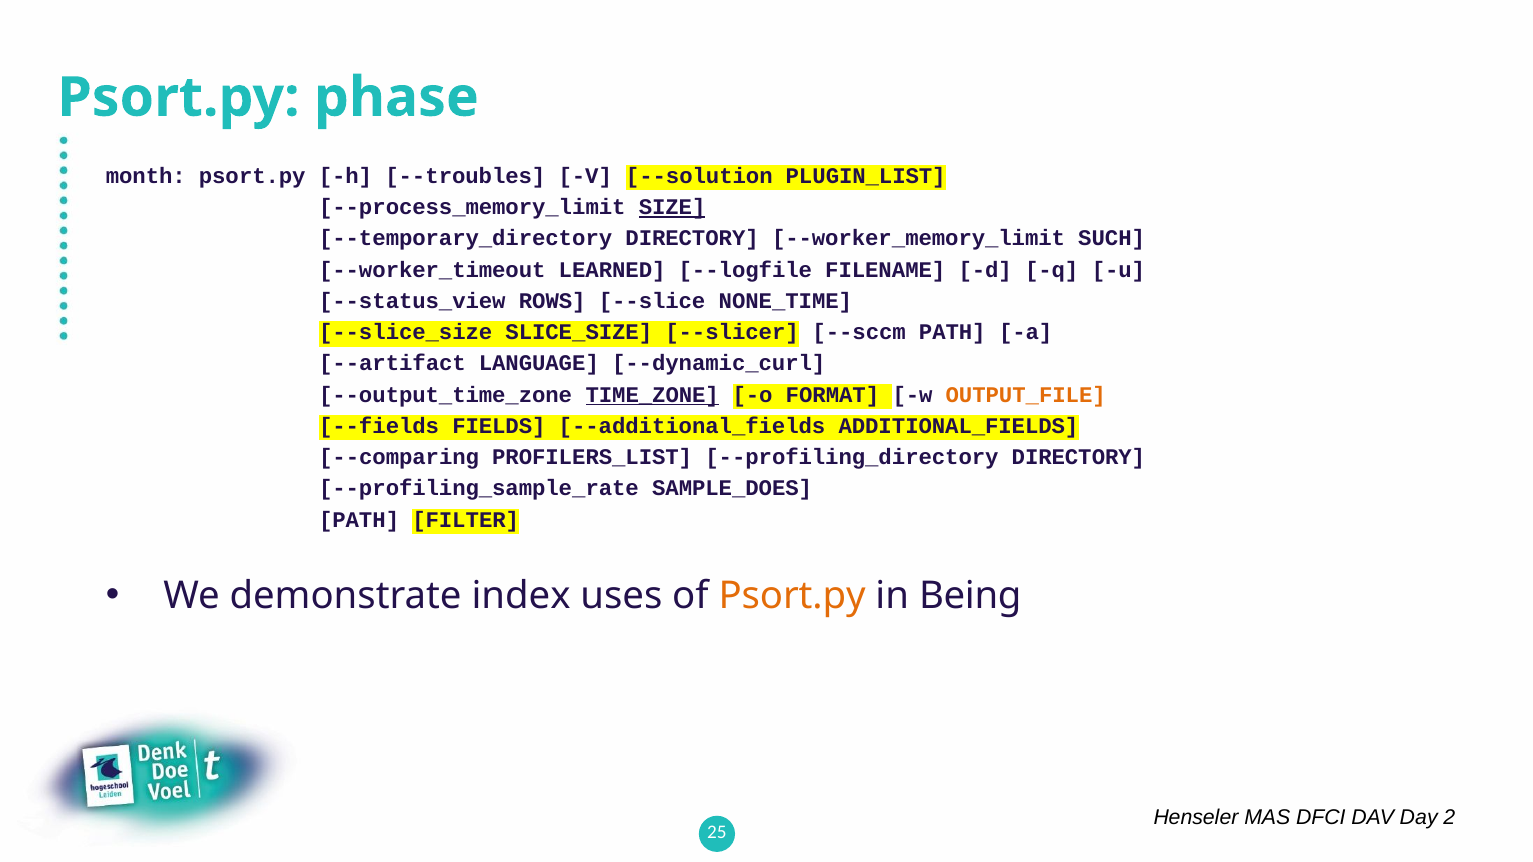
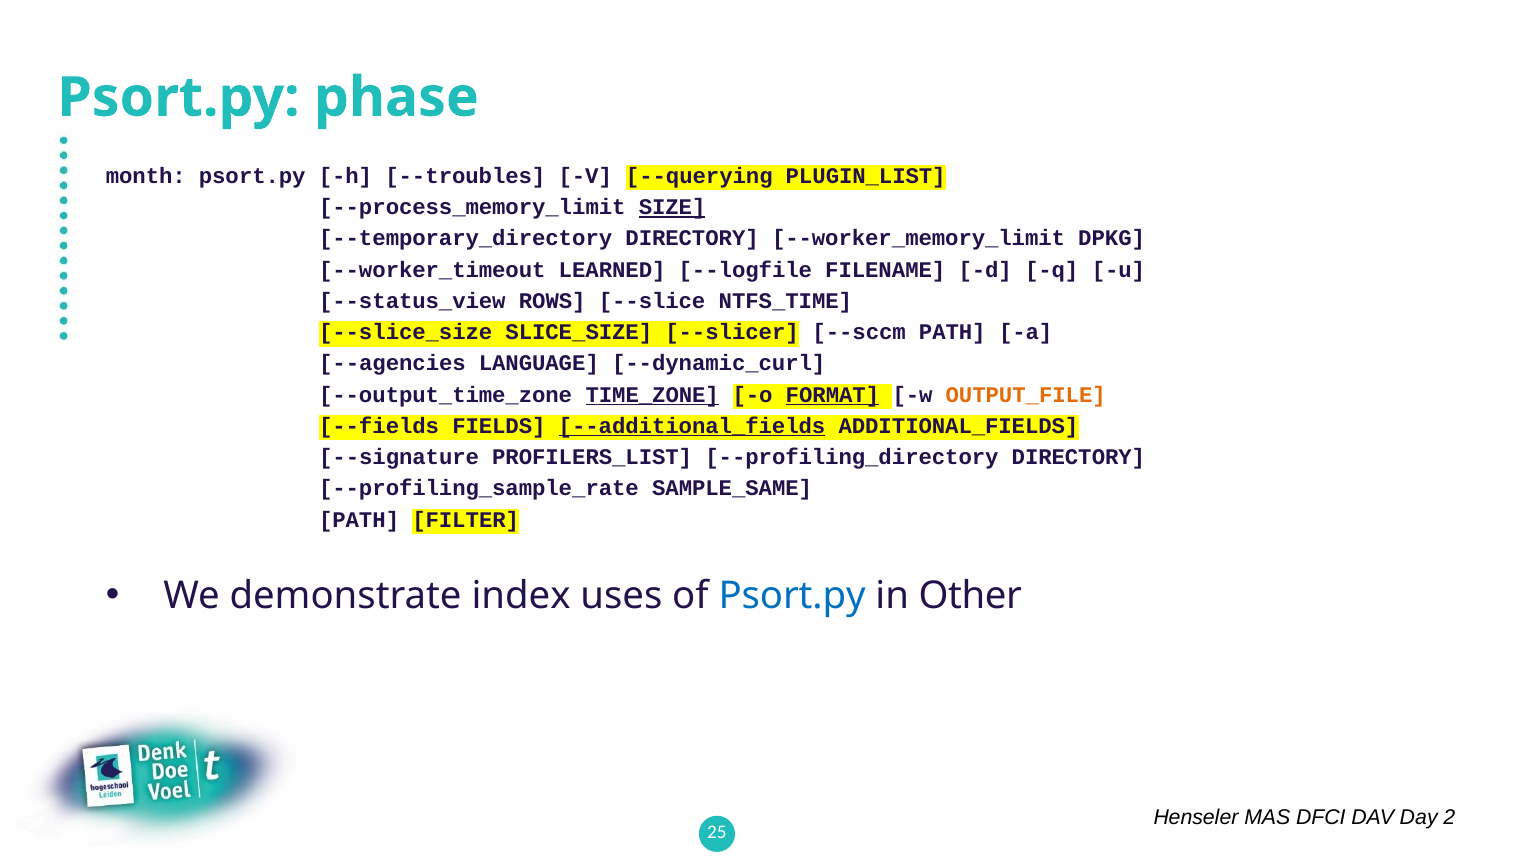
--solution: --solution -> --querying (699, 176)
SUCH: SUCH -> DPKG (1112, 239)
NONE_TIME: NONE_TIME -> NTFS_TIME (785, 301)
--artifact: --artifact -> --agencies (392, 364)
FORMAT underline: none -> present (832, 395)
--additional_fields underline: none -> present (692, 426)
--comparing: --comparing -> --signature (399, 457)
SAMPLE_DOES: SAMPLE_DOES -> SAMPLE_SAME (732, 489)
Psort.py colour: orange -> blue (792, 596)
Being: Being -> Other (970, 596)
